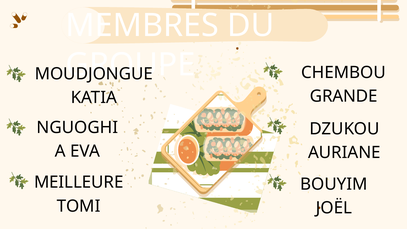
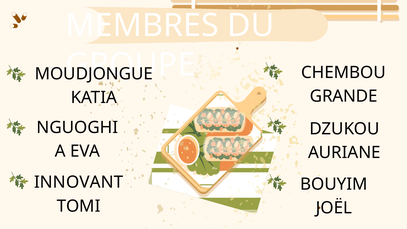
MEILLEURE: MEILLEURE -> INNOVANT (79, 182)
